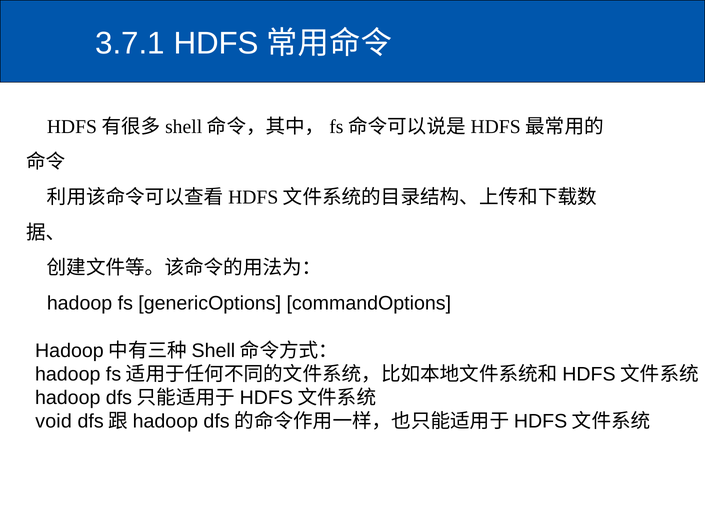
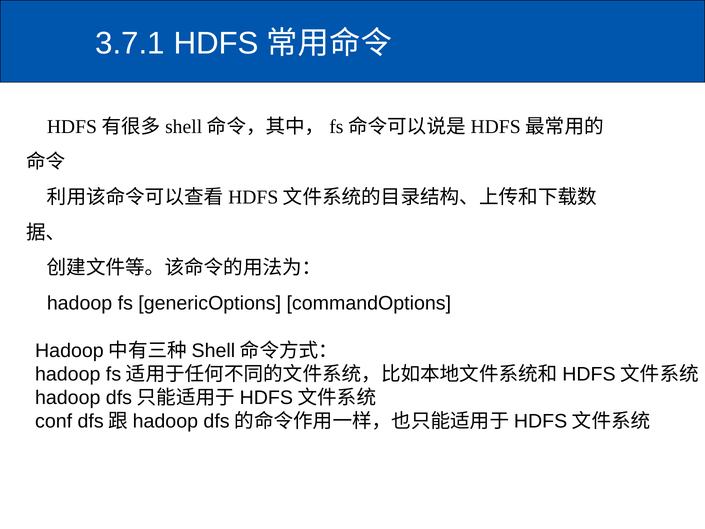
void: void -> conf (54, 421)
